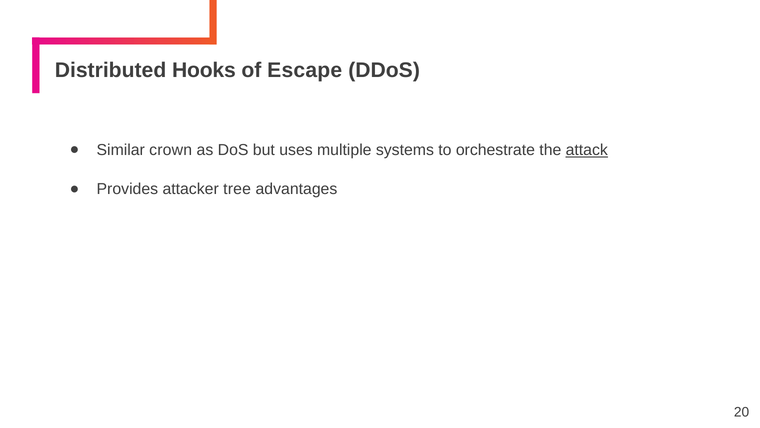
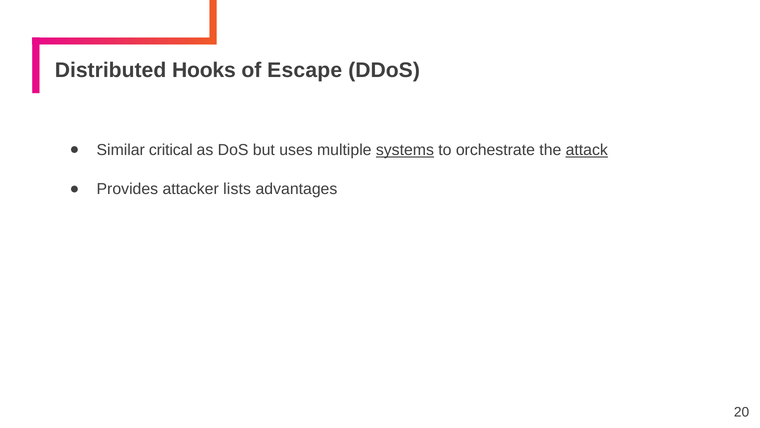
crown: crown -> critical (171, 150)
systems underline: none -> present (405, 150)
tree: tree -> lists (237, 189)
